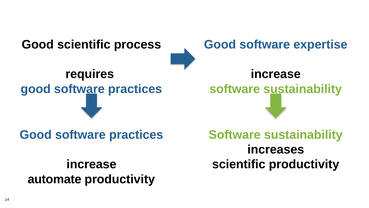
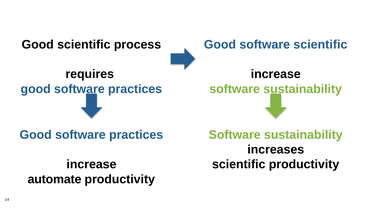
software expertise: expertise -> scientific (320, 44)
